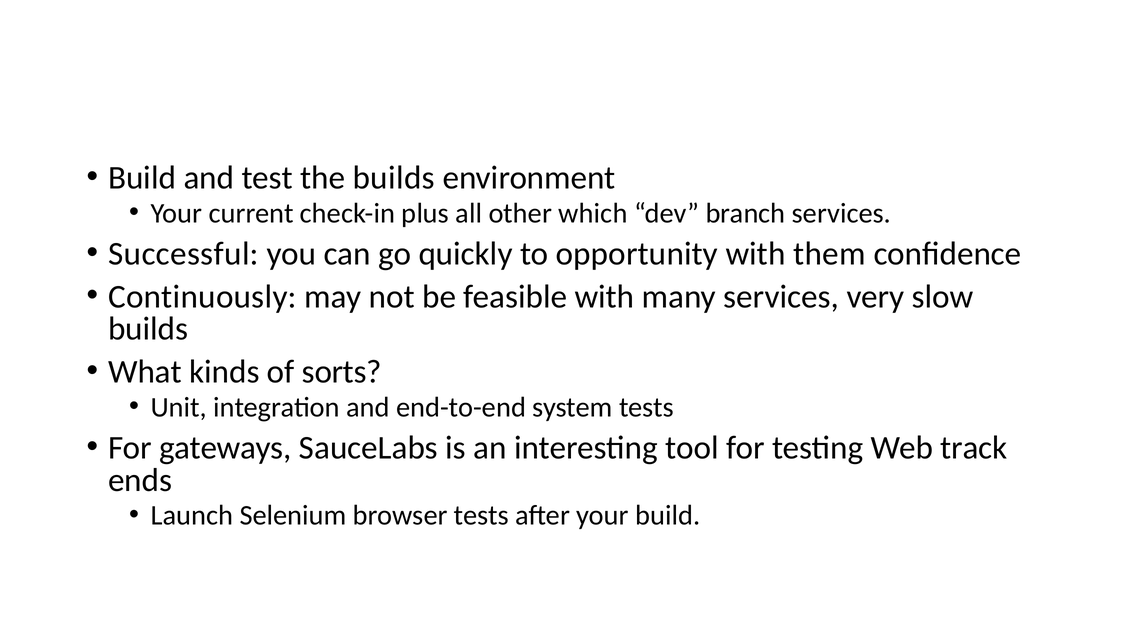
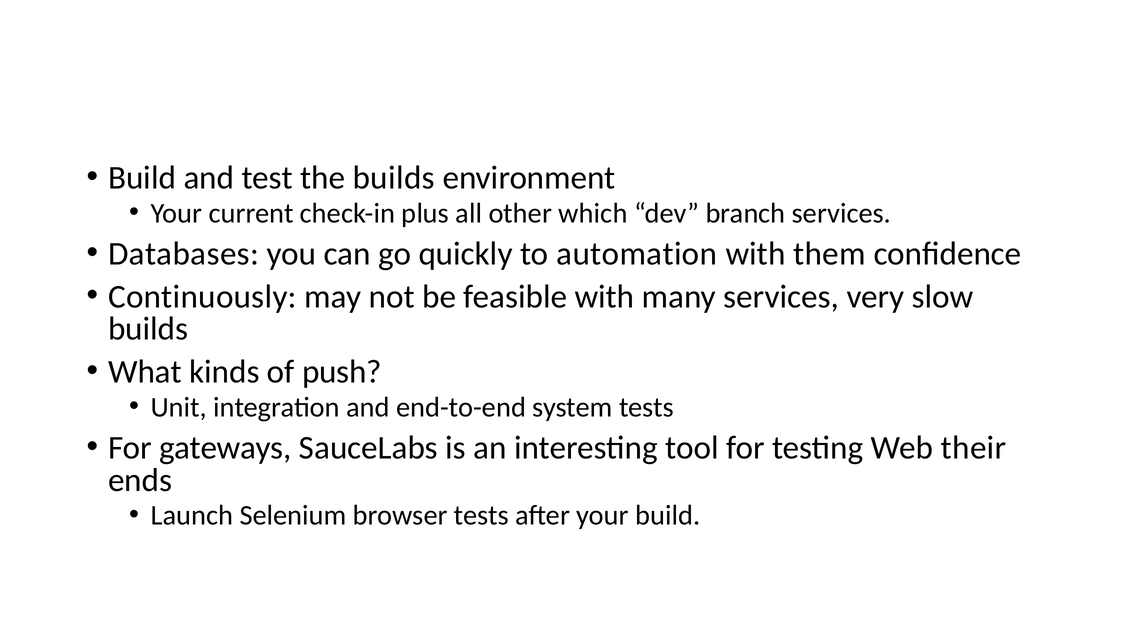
Successful: Successful -> Databases (184, 254)
opportunity: opportunity -> automation (637, 254)
sorts: sorts -> push (342, 372)
track: track -> their (974, 448)
